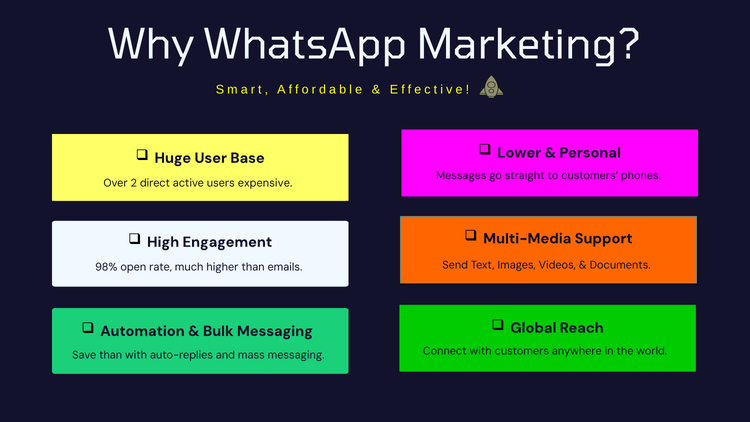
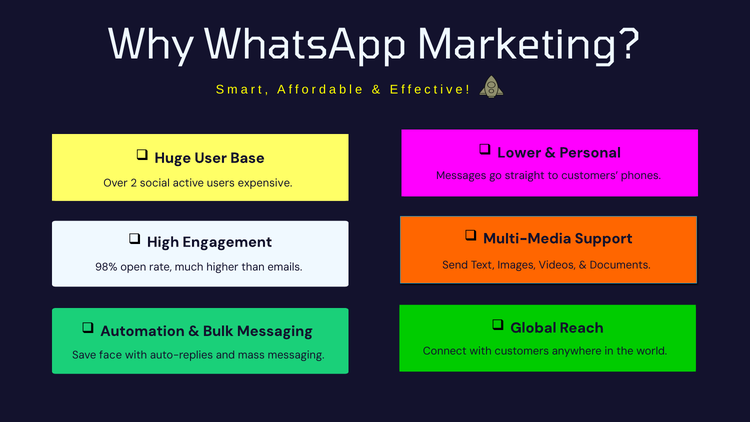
direct: direct -> social (155, 183)
Save than: than -> face (111, 355)
